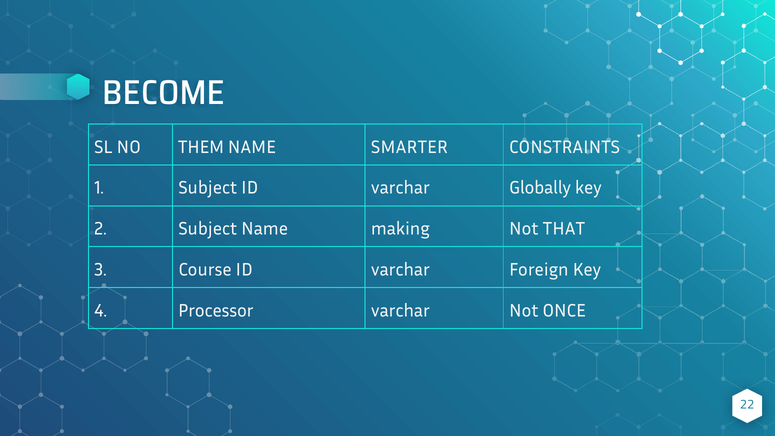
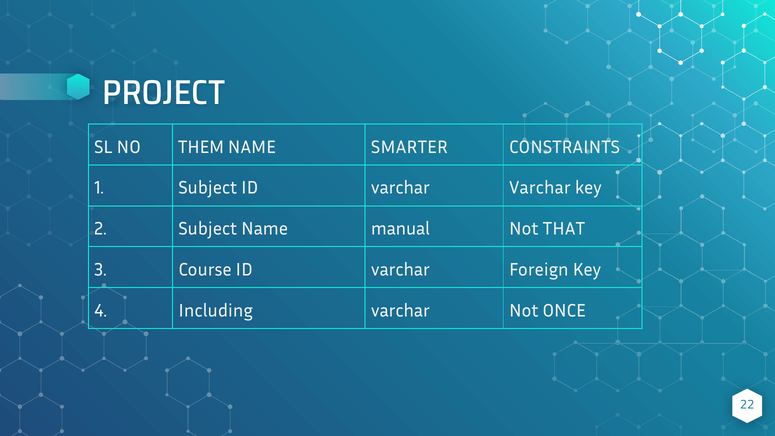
BECOME: BECOME -> PROJECT (164, 93)
varchar Globally: Globally -> Varchar (540, 188)
making: making -> manual (400, 229)
Processor: Processor -> Including (216, 310)
